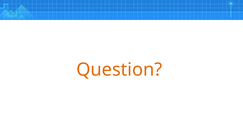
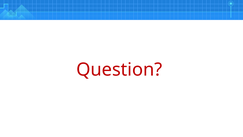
Question colour: orange -> red (119, 69)
